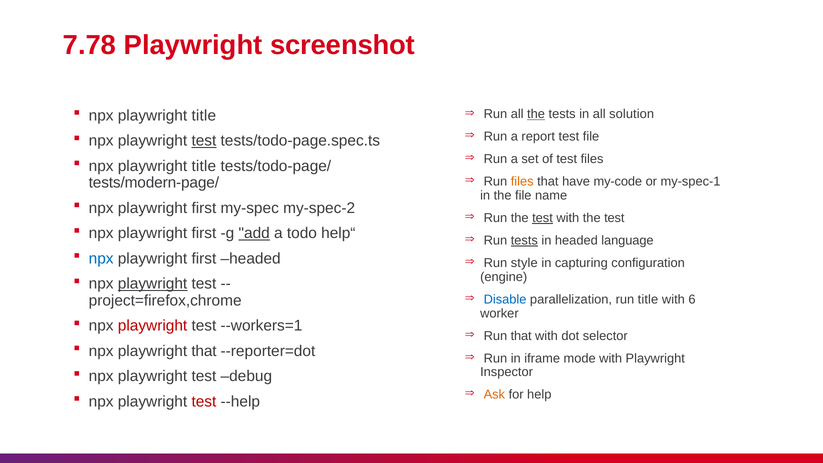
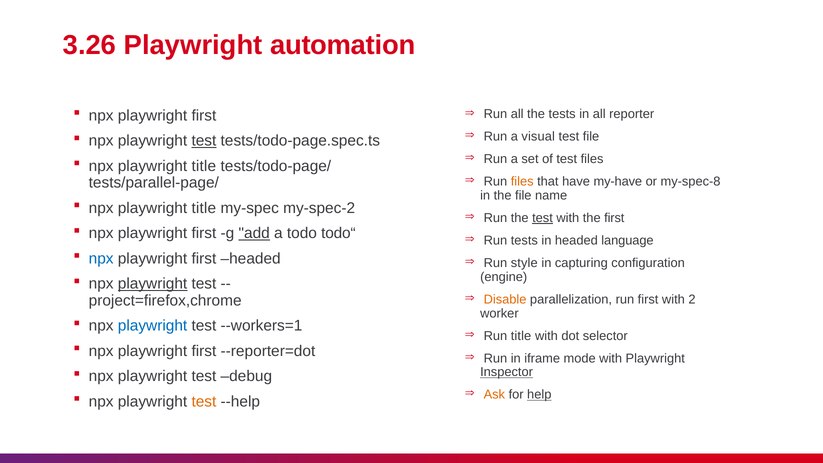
7.78: 7.78 -> 3.26 (89, 45)
screenshot: screenshot -> automation (343, 45)
title: title -> first (204, 116)
the underline: present -> none (536, 114)
solution: solution -> reporter (632, 114)
report: report -> visual (538, 137)
my-code: my-code -> my-have (618, 182)
my-spec-1: my-spec-1 -> my-spec-8 (691, 182)
tests/modern-page/: tests/modern-page/ -> tests/parallel-page/ (154, 183)
first: first -> title (204, 208)
with the test: test -> first (614, 218)
help“: help“ -> todo“ (338, 233)
tests underline: present -> none (524, 240)
Disable colour: blue -> orange (505, 299)
run title: title -> first (648, 299)
6: 6 -> 2 (692, 299)
playwright colour: red -> blue (153, 326)
Run that: that -> title (521, 336)
that: that -> first (204, 351)
Inspector underline: none -> present (507, 372)
help underline: none -> present (539, 395)
test colour: red -> orange (204, 401)
